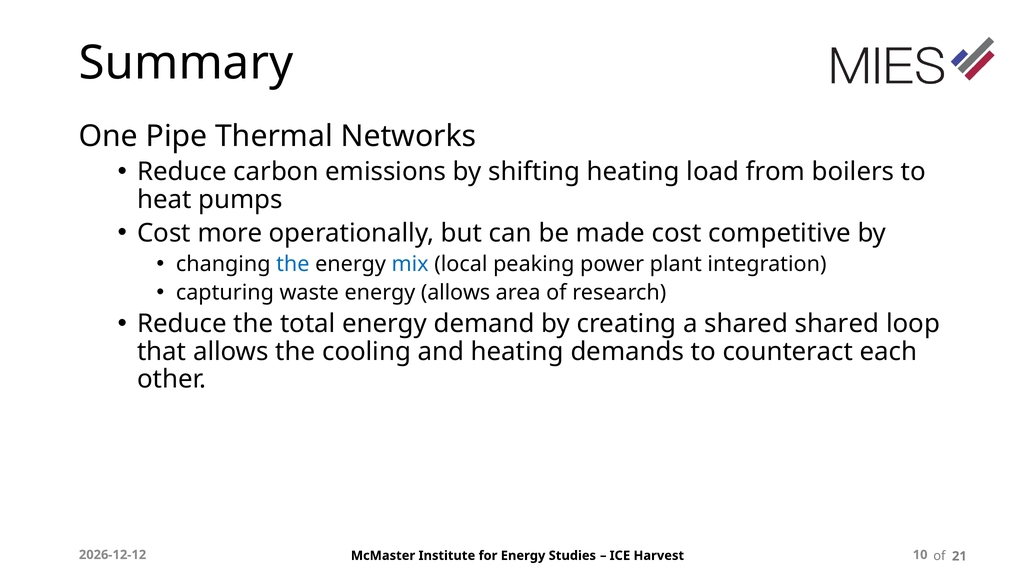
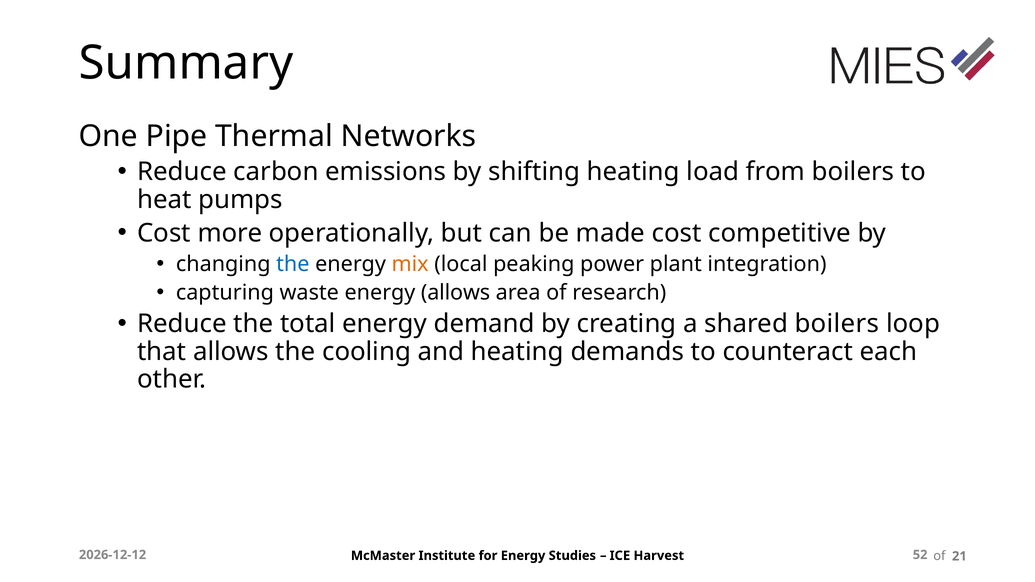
mix colour: blue -> orange (410, 264)
shared shared: shared -> boilers (837, 324)
10: 10 -> 52 (920, 555)
